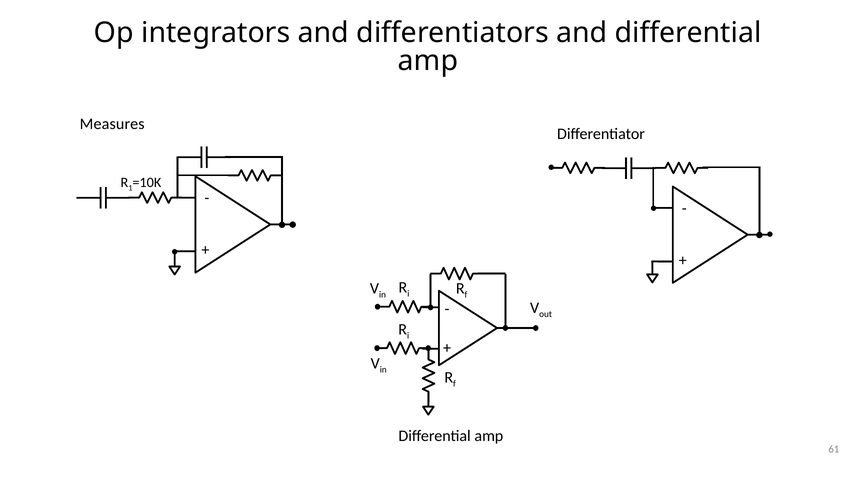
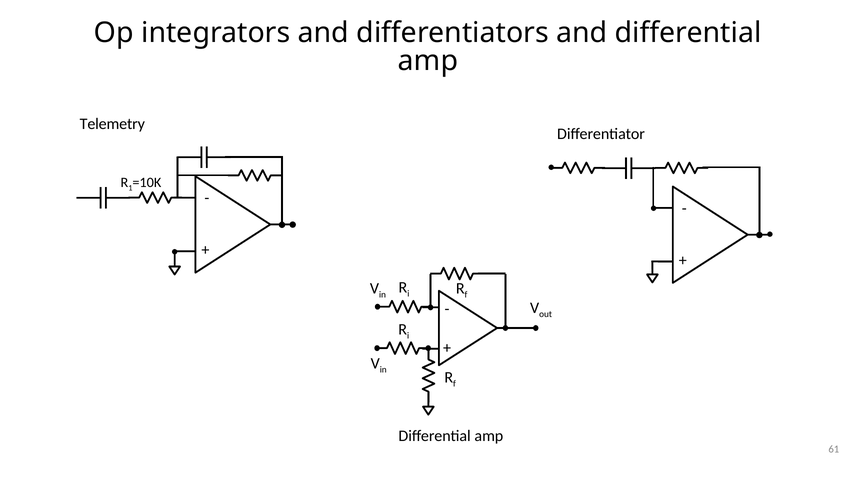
Measures: Measures -> Telemetry (112, 124)
